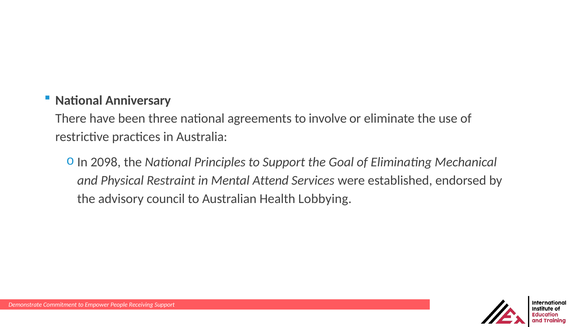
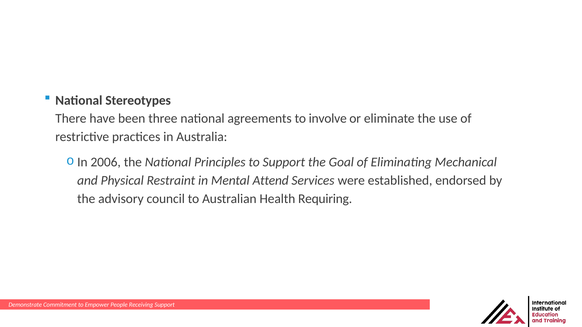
Anniversary: Anniversary -> Stereotypes (138, 100)
2098: 2098 -> 2006 (106, 162)
Lobbying: Lobbying -> Requiring (325, 199)
